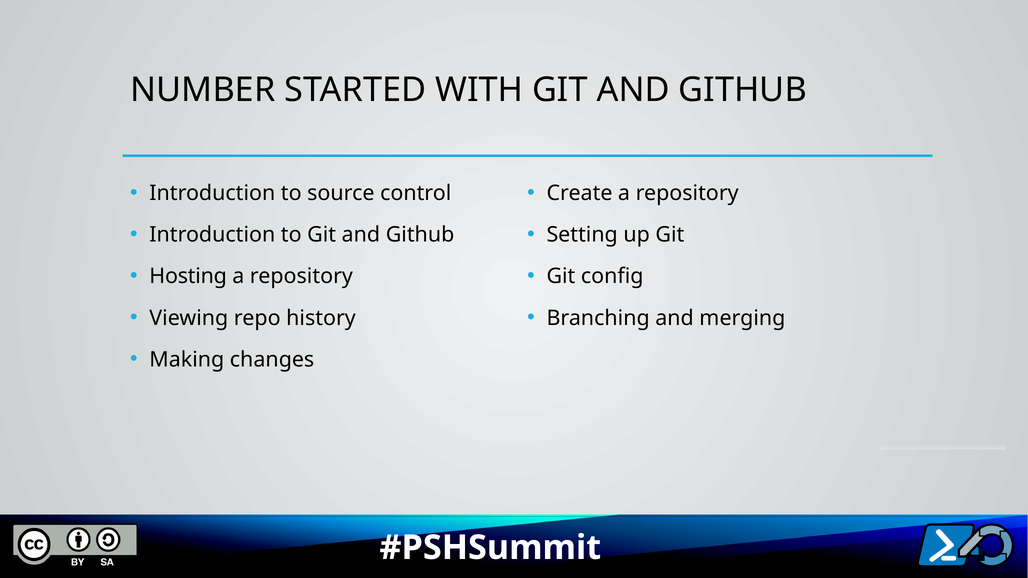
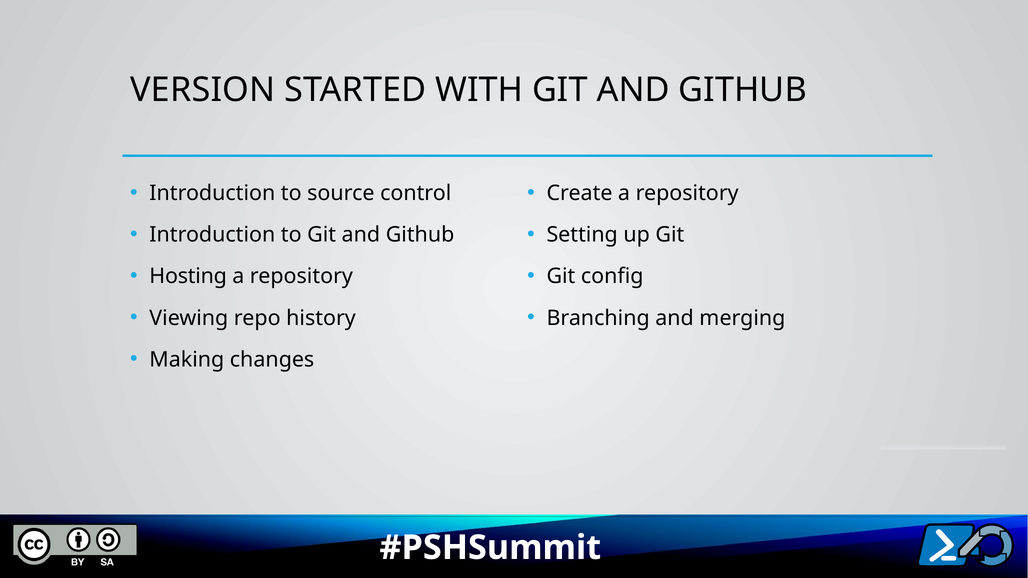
NUMBER: NUMBER -> VERSION (203, 90)
